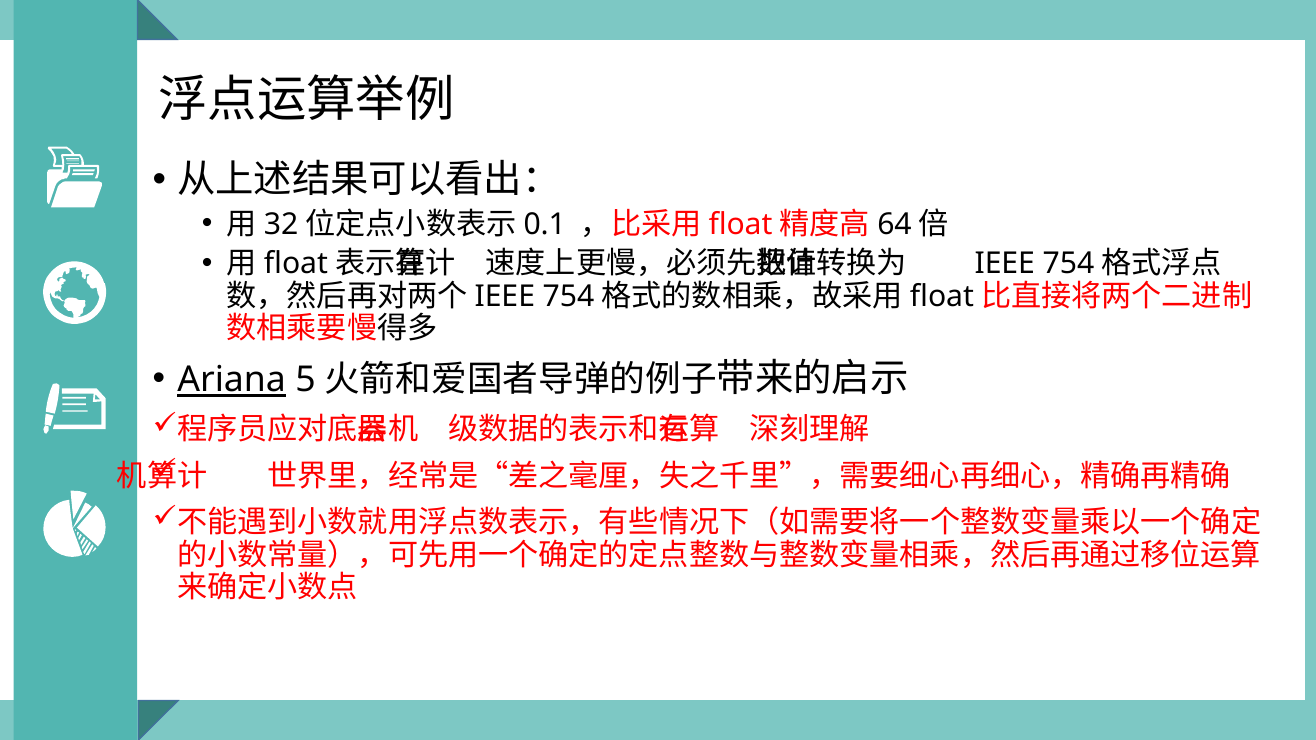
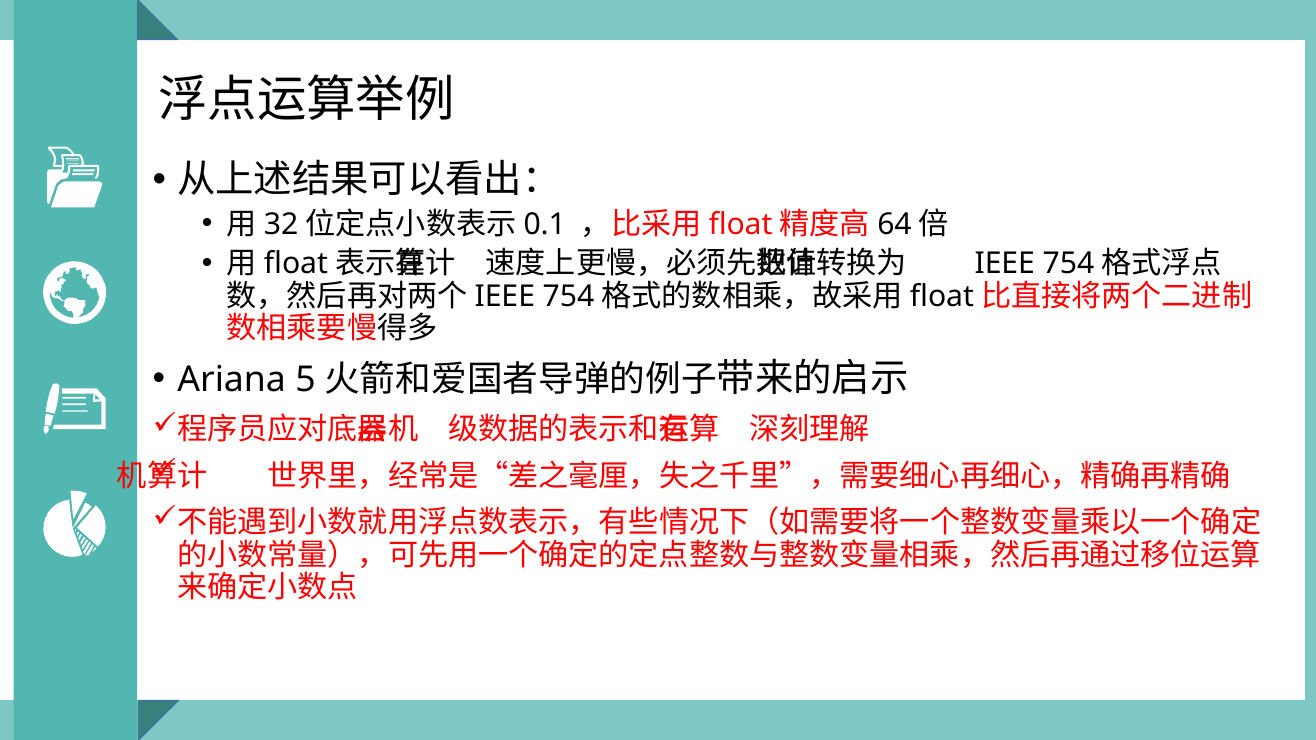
Ariana underline: present -> none (232, 380)
